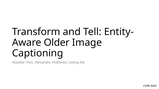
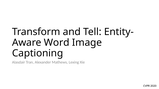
Older: Older -> Word (57, 43)
